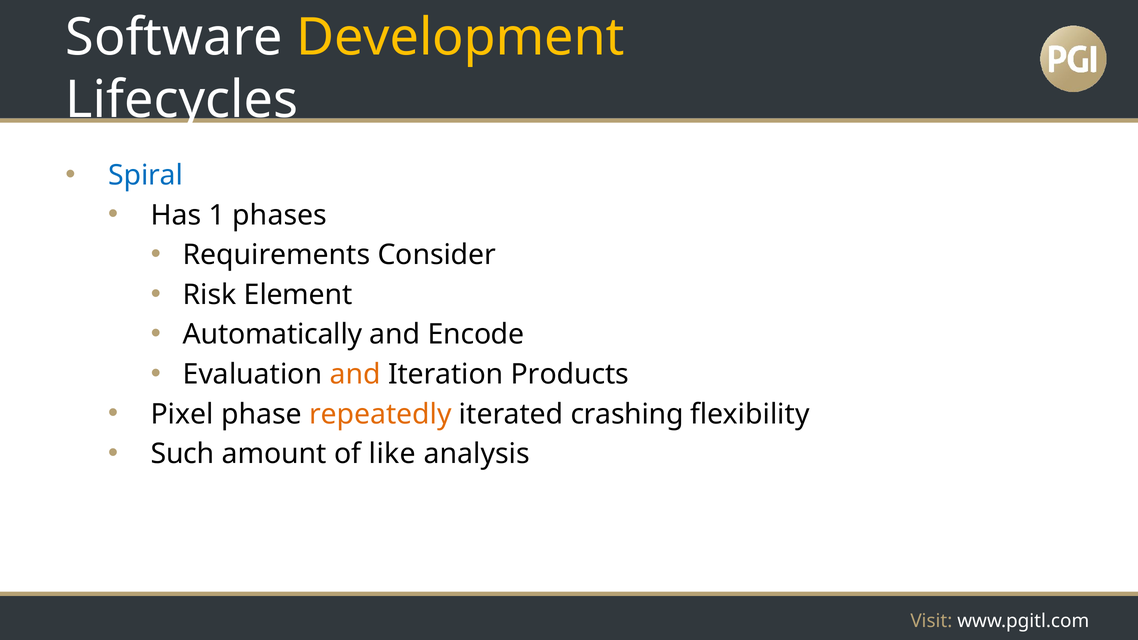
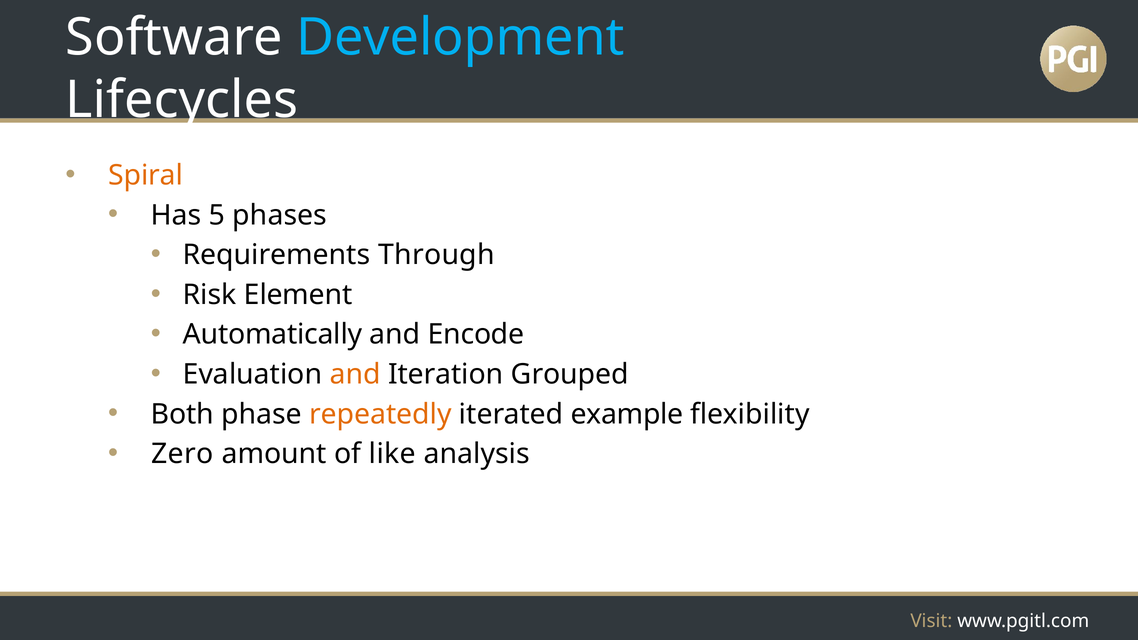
Development colour: yellow -> light blue (460, 37)
Spiral colour: blue -> orange (146, 175)
1: 1 -> 5 (217, 215)
Consider: Consider -> Through (436, 255)
Products: Products -> Grouped (570, 374)
Pixel: Pixel -> Both (182, 414)
crashing: crashing -> example (627, 414)
Such: Such -> Zero (182, 454)
